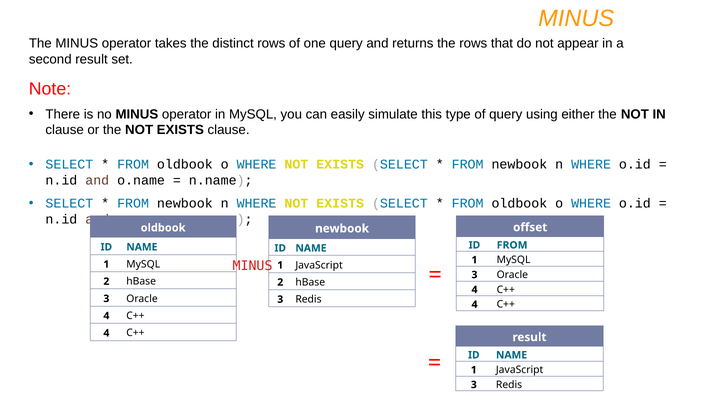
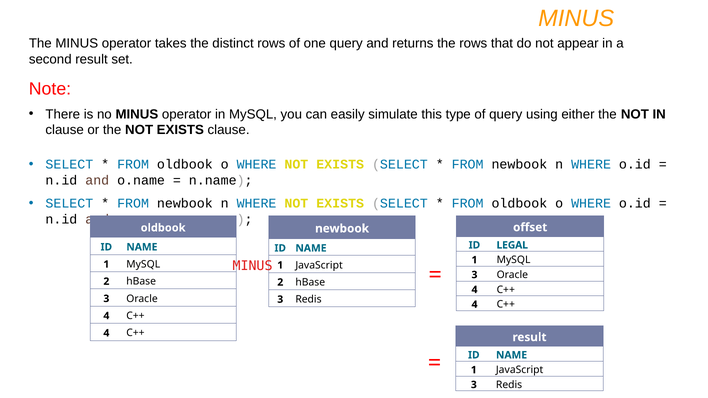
ID FROM: FROM -> LEGAL (512, 245)
